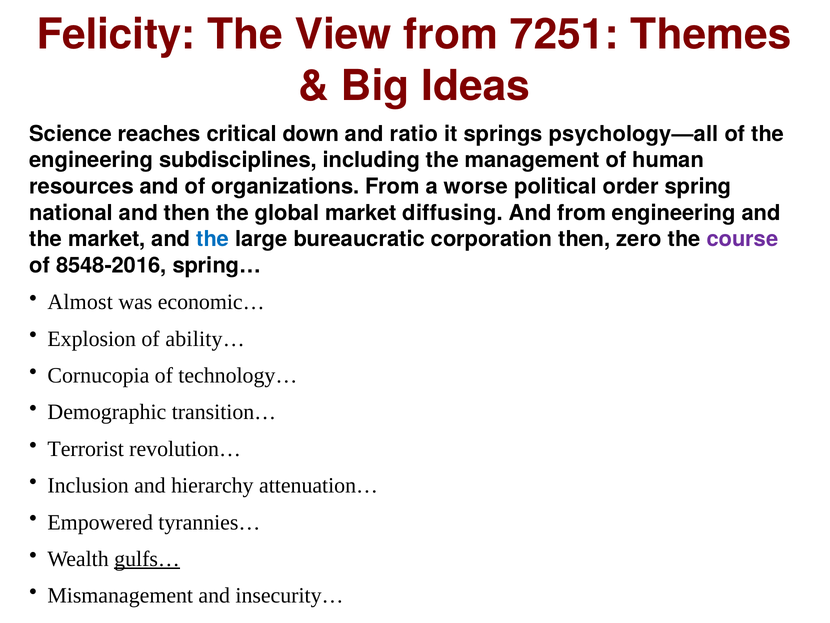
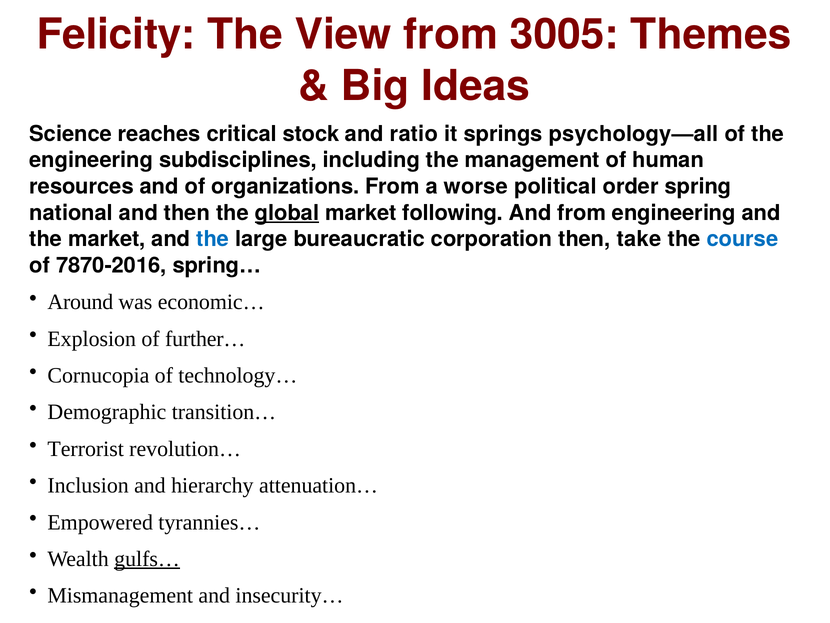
7251: 7251 -> 3005 (564, 35)
down: down -> stock (311, 134)
global underline: none -> present (287, 213)
diffusing: diffusing -> following (453, 213)
zero: zero -> take (639, 239)
course colour: purple -> blue (742, 239)
8548-2016: 8548-2016 -> 7870-2016 (111, 265)
Almost: Almost -> Around (80, 302)
ability…: ability… -> further… (205, 339)
